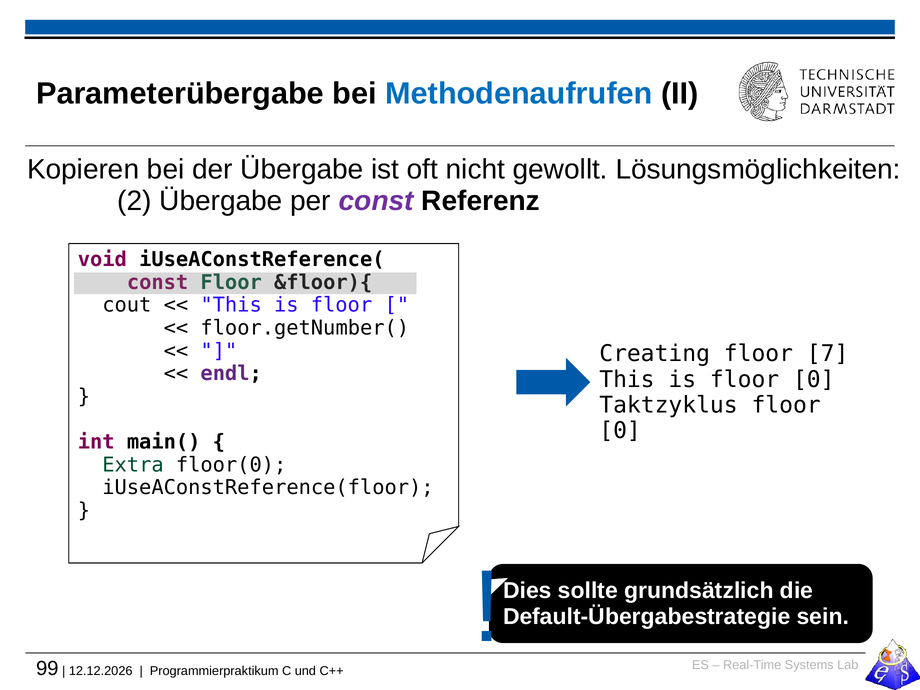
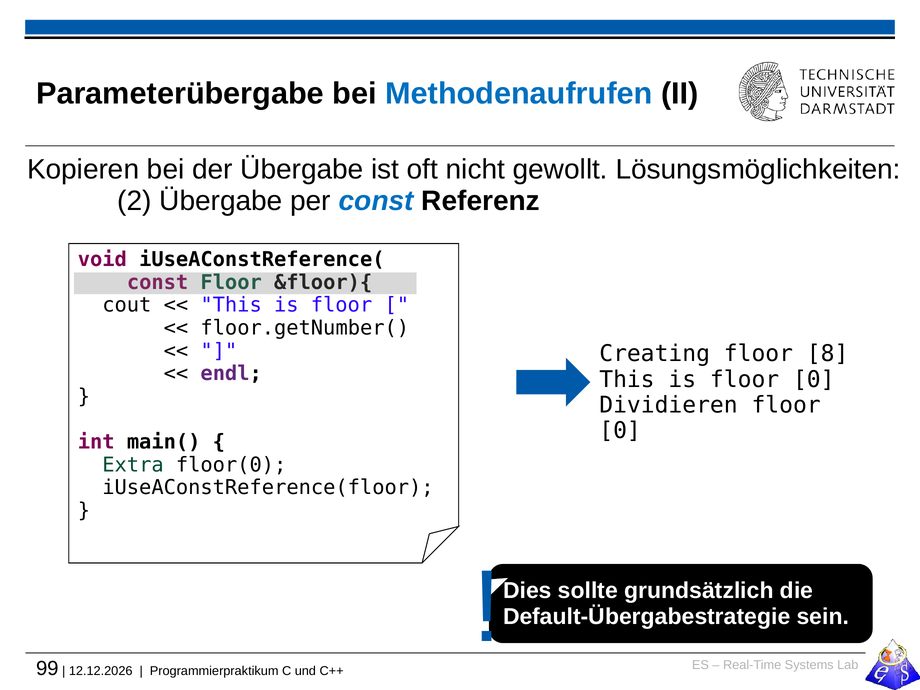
const colour: purple -> blue (376, 201)
7: 7 -> 8 (828, 354)
Taktzyklus: Taktzyklus -> Dividieren (668, 405)
